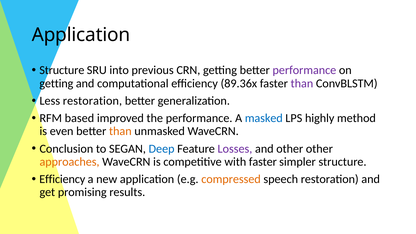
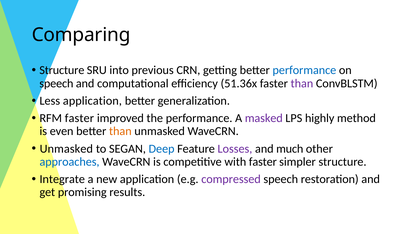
Application: Application -> Comparing (81, 35)
performance colour: purple -> blue (304, 70)
getting: getting -> speech (56, 83)
89.36x: 89.36x -> 51.36x (239, 83)
Less restoration: restoration -> application (92, 101)
RFM based: based -> faster (79, 118)
masked colour: blue -> purple (264, 118)
Conclusion: Conclusion -> Unmasked (66, 149)
and other: other -> much (290, 149)
approaches colour: orange -> blue (70, 162)
Efficiency: Efficiency -> Integrate (62, 179)
compressed colour: orange -> purple (231, 179)
